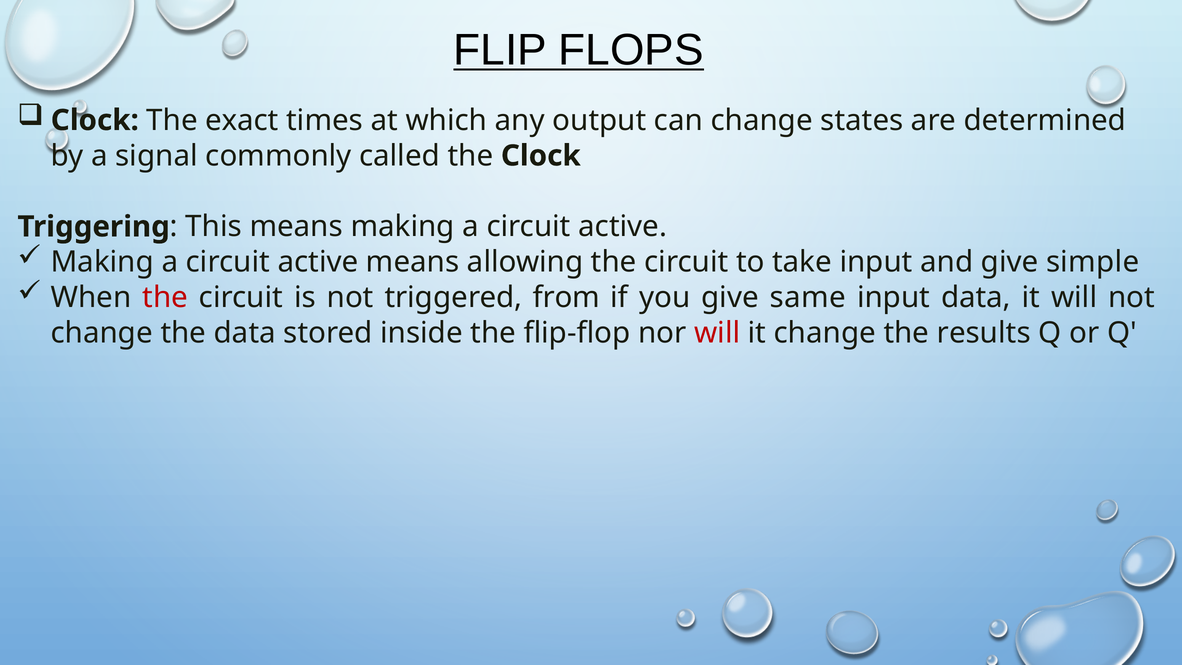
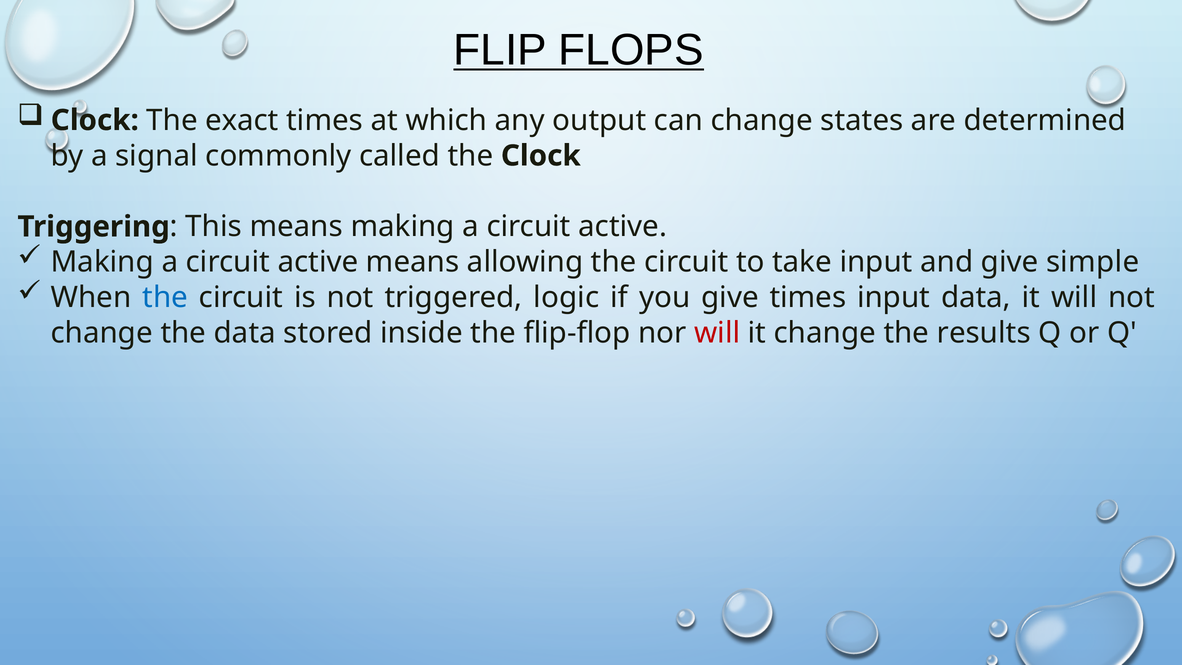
the colour: red -> blue (165, 298)
from: from -> logic (566, 298)
give same: same -> times (808, 298)
